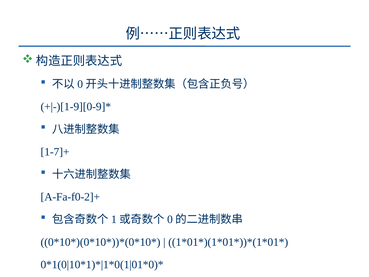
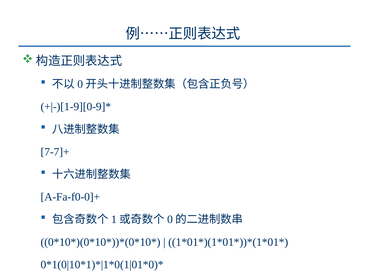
1-7]+: 1-7]+ -> 7-7]+ (55, 152)
A-Fa-f0-2]+: A-Fa-f0-2]+ -> A-Fa-f0-0]+ (70, 197)
